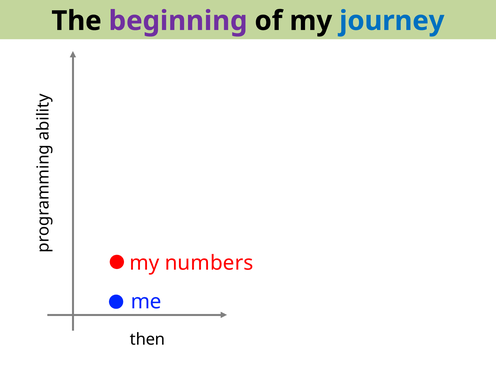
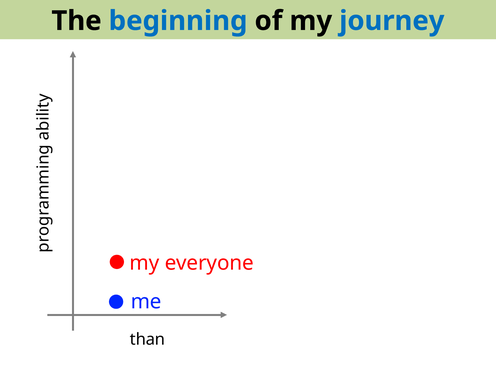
beginning colour: purple -> blue (178, 21)
numbers: numbers -> everyone (209, 263)
then: then -> than (148, 340)
